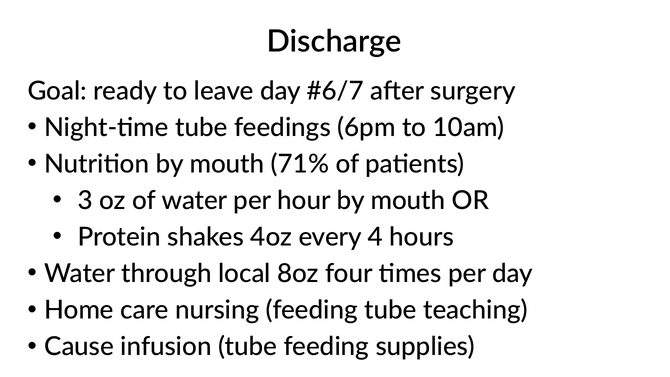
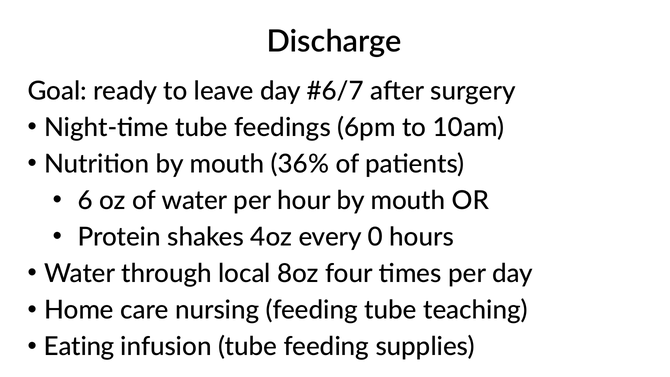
71%: 71% -> 36% (300, 164)
3: 3 -> 6 (85, 201)
4: 4 -> 0 (375, 237)
Cause: Cause -> Eating (79, 347)
